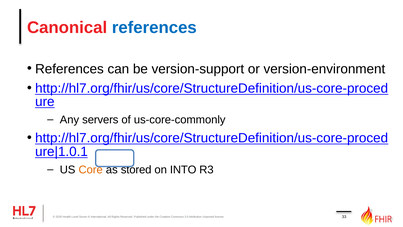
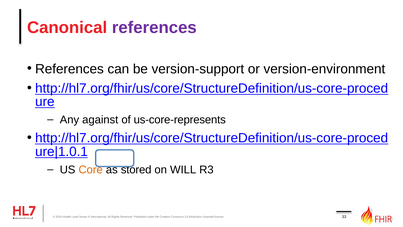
references colour: blue -> purple (154, 27)
servers: servers -> against (100, 120)
us-core-commonly: us-core-commonly -> us-core-represents (180, 120)
INTO: INTO -> WILL (183, 169)
